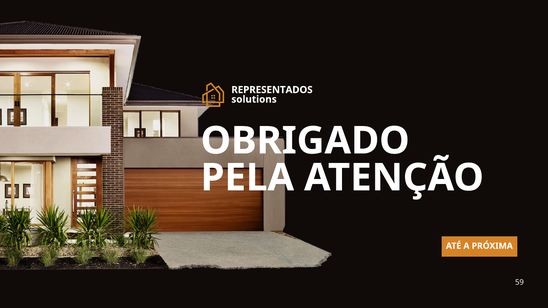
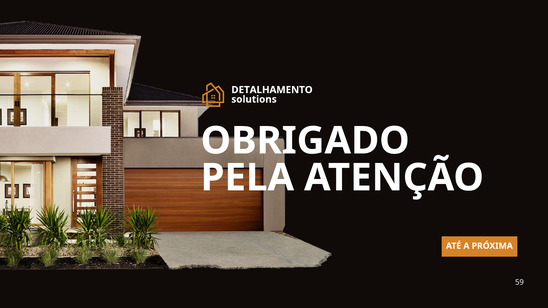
REPRESENTADOS: REPRESENTADOS -> DETALHAMENTO (272, 90)
